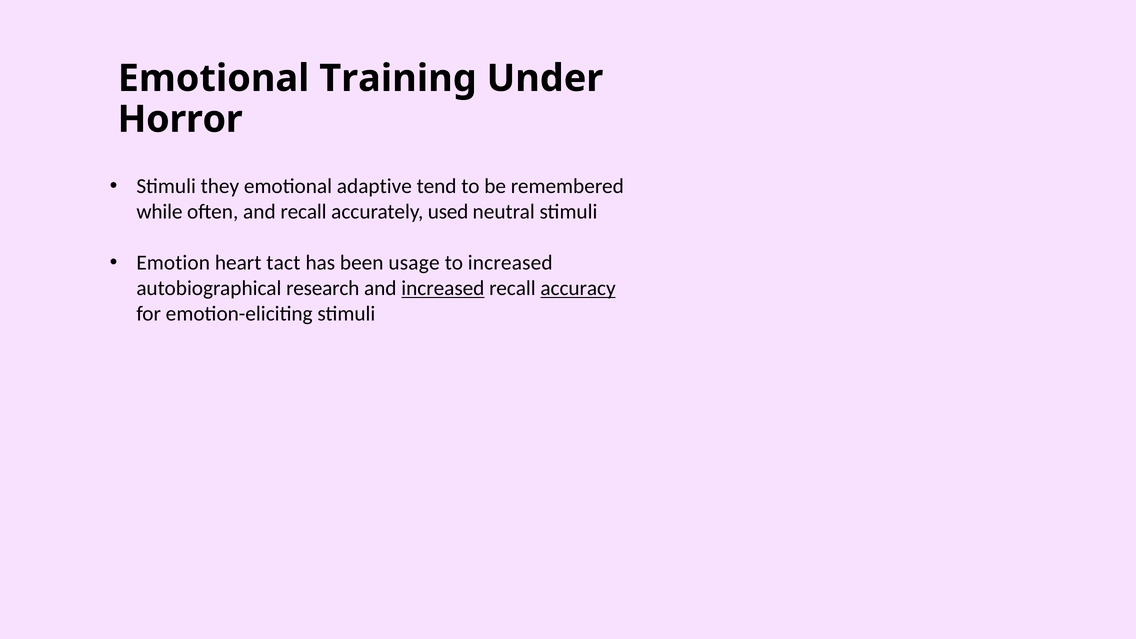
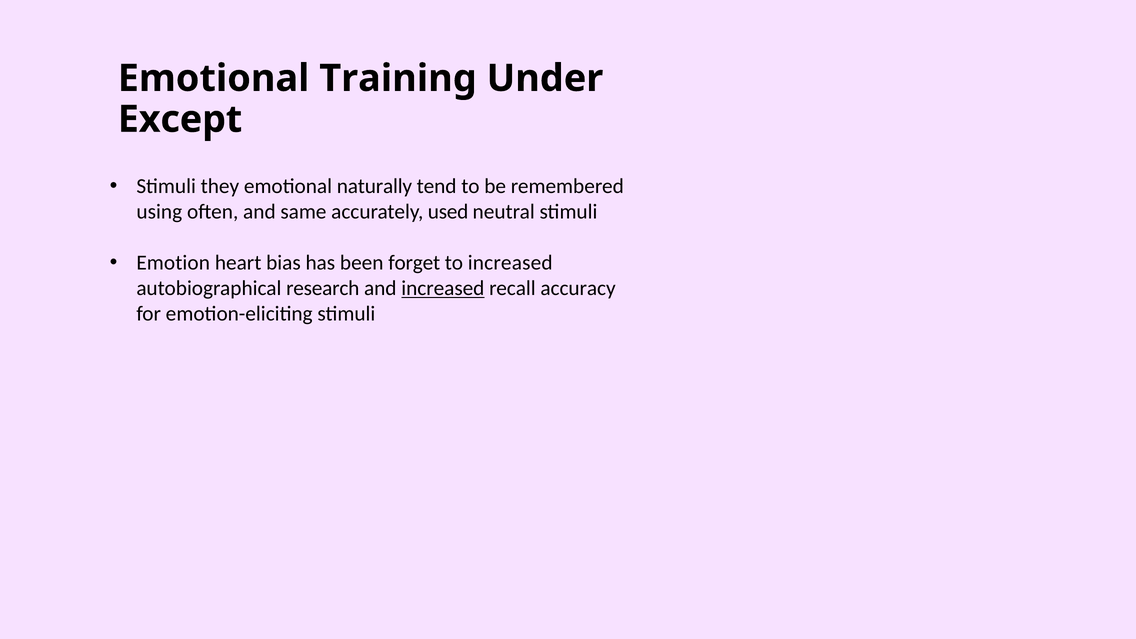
Horror: Horror -> Except (180, 119)
adaptive: adaptive -> naturally (374, 186)
while: while -> using (159, 212)
and recall: recall -> same (303, 212)
tact: tact -> bias (283, 263)
usage: usage -> forget (414, 263)
accuracy underline: present -> none (578, 288)
